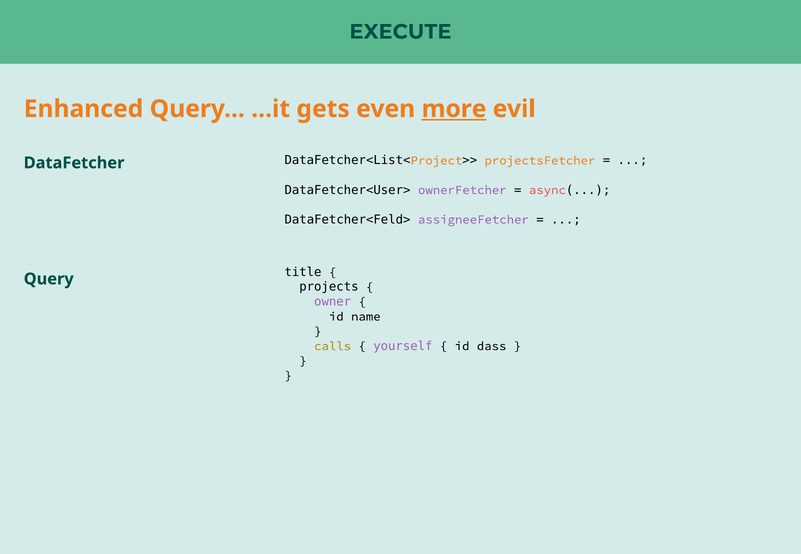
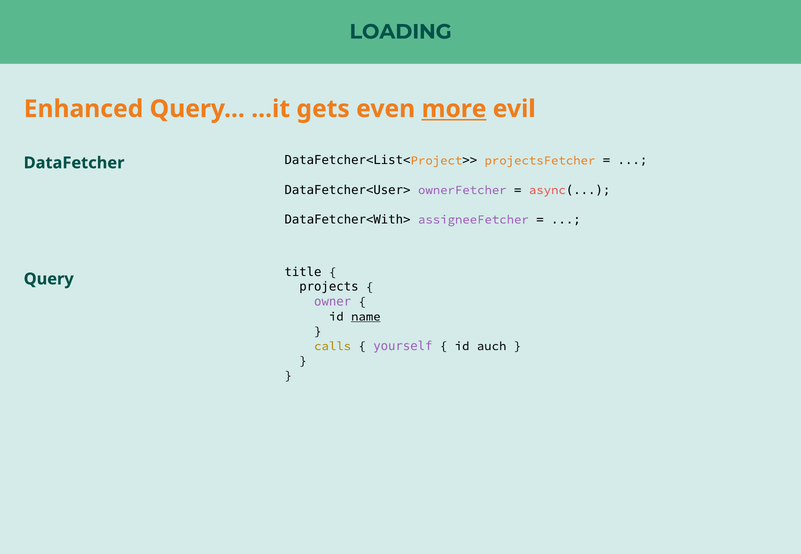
EXECUTE: EXECUTE -> LOADING (401, 32)
DataFetcher<Feld>: DataFetcher<Feld> -> DataFetcher<With> (348, 220)
name underline: none -> present (366, 317)
dass: dass -> auch (492, 346)
